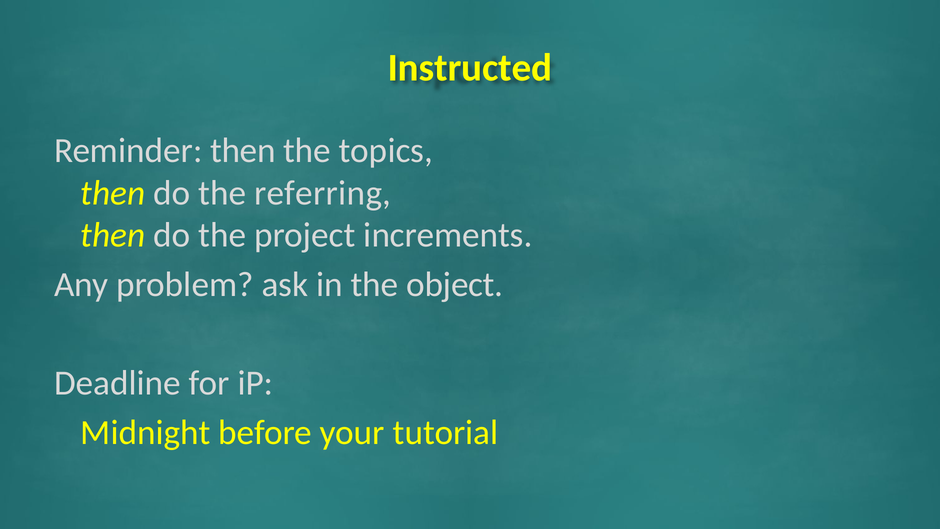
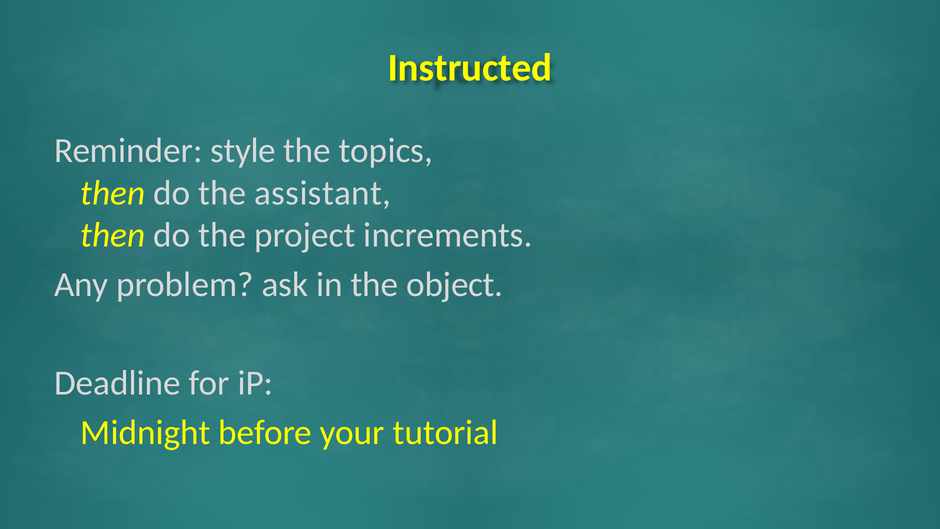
Reminder then: then -> style (243, 151)
referring: referring -> assistant (323, 193)
